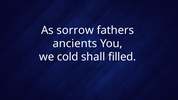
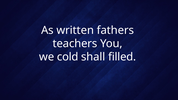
sorrow: sorrow -> written (75, 30)
ancients: ancients -> teachers (75, 44)
